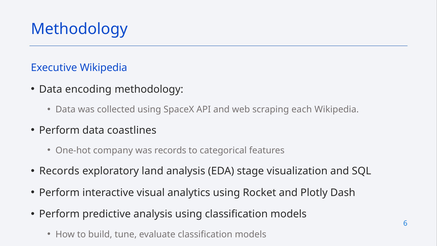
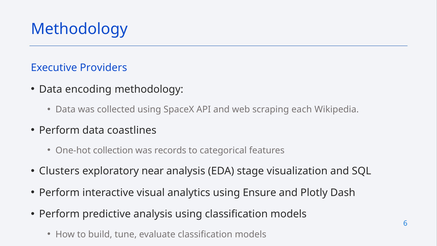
Executive Wikipedia: Wikipedia -> Providers (103, 68)
company: company -> collection (113, 150)
Records: Records -> Clusters (59, 171)
land: land -> near (153, 171)
Rocket: Rocket -> Ensure (260, 193)
